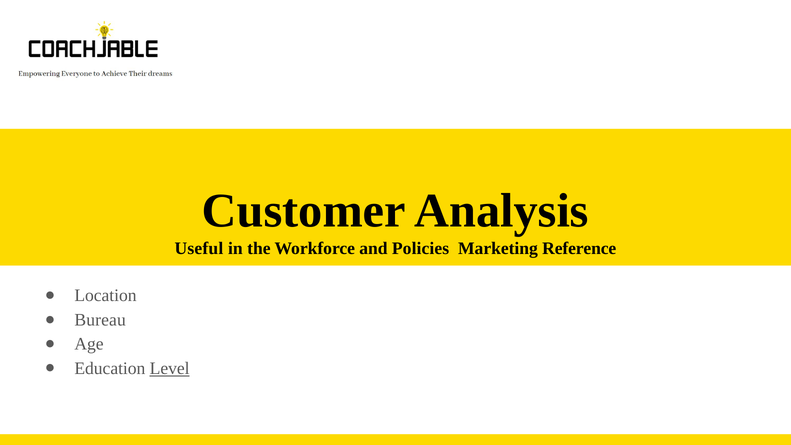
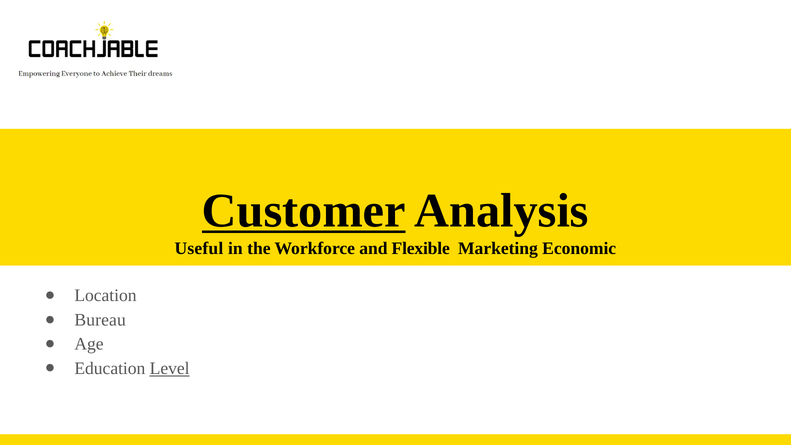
Customer underline: none -> present (304, 211)
Policies: Policies -> Flexible (421, 248)
Reference: Reference -> Economic (579, 248)
